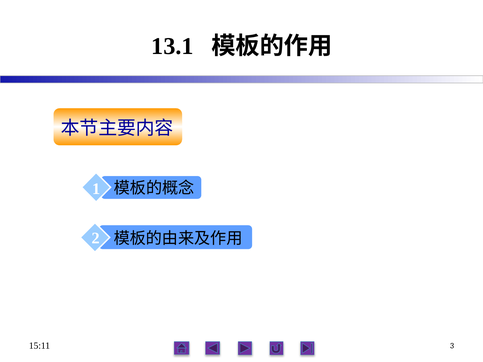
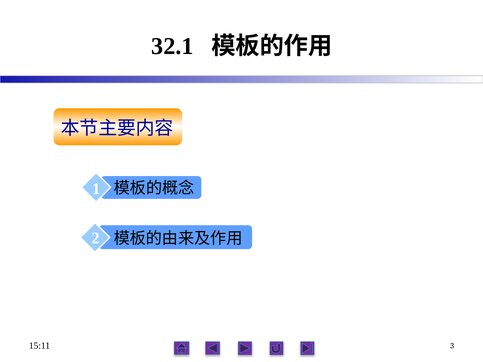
13.1: 13.1 -> 32.1 (172, 46)
